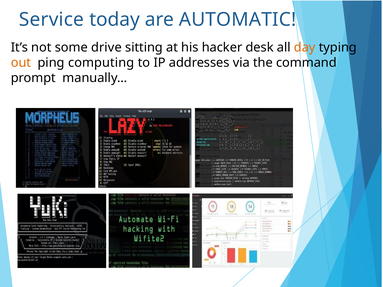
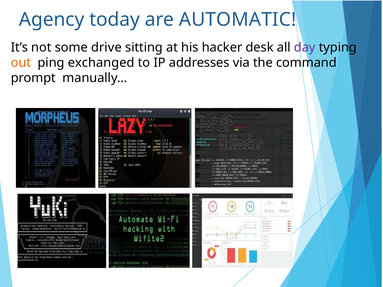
Service: Service -> Agency (52, 19)
day colour: orange -> purple (305, 47)
computing: computing -> exchanged (101, 63)
